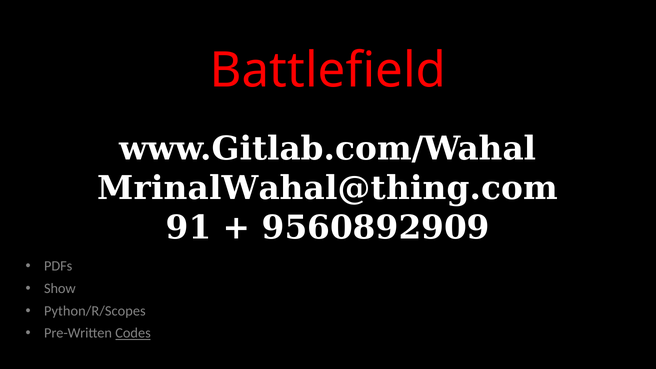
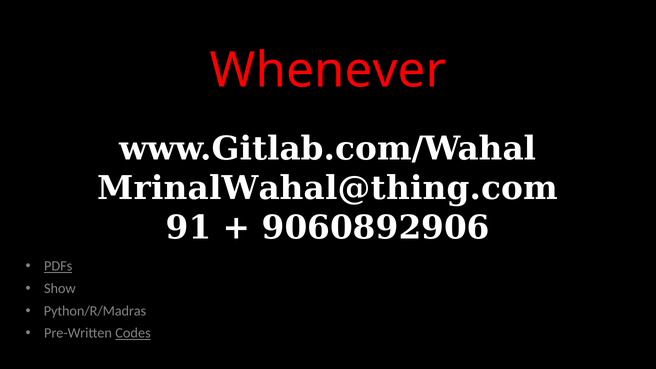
Battlefield: Battlefield -> Whenever (328, 70)
9560892909: 9560892909 -> 9060892906 (376, 228)
PDFs underline: none -> present (58, 266)
Python/R/Scopes: Python/R/Scopes -> Python/R/Madras (95, 311)
